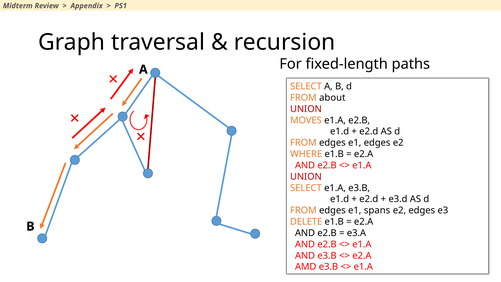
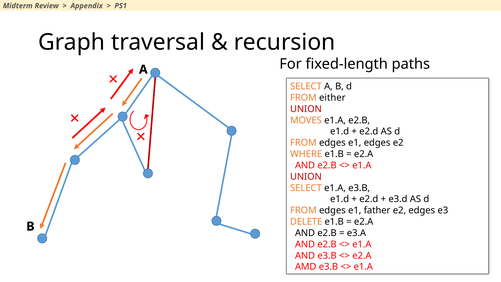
about: about -> either (332, 98)
spans: spans -> father (377, 210)
